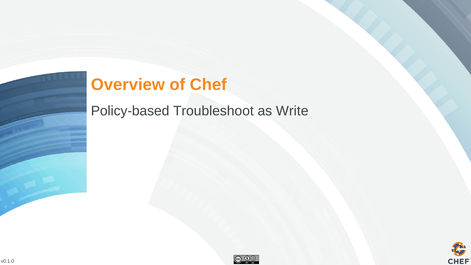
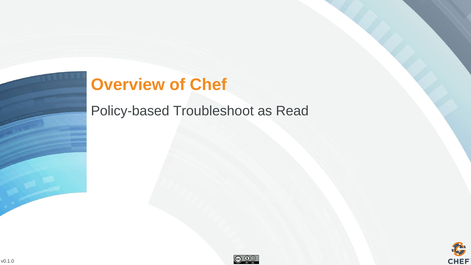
Write: Write -> Read (292, 111)
